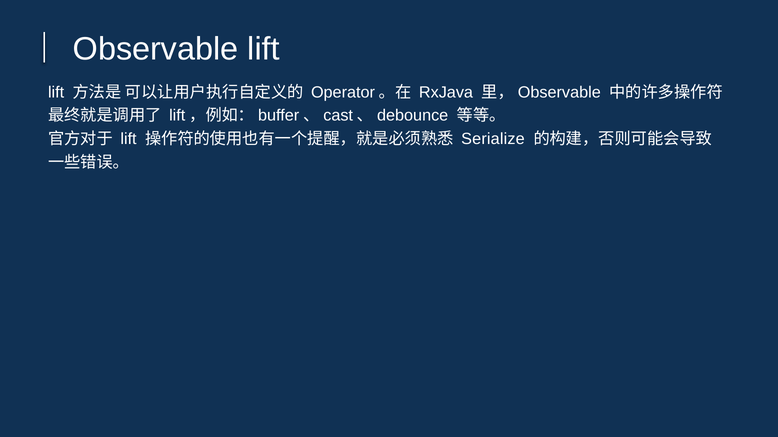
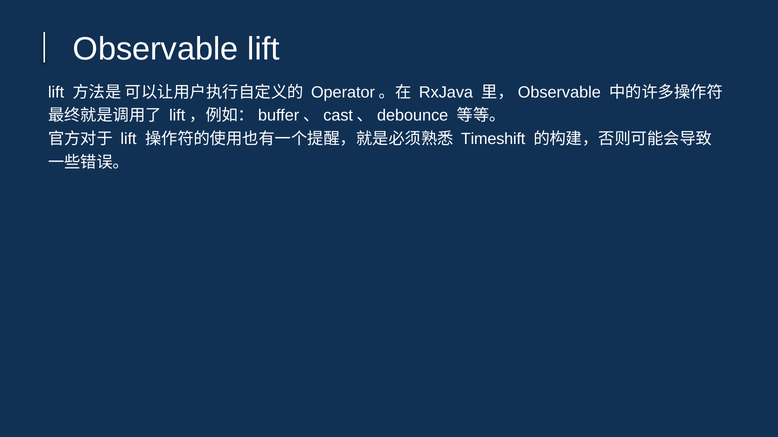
Serialize: Serialize -> Timeshift (493, 139)
